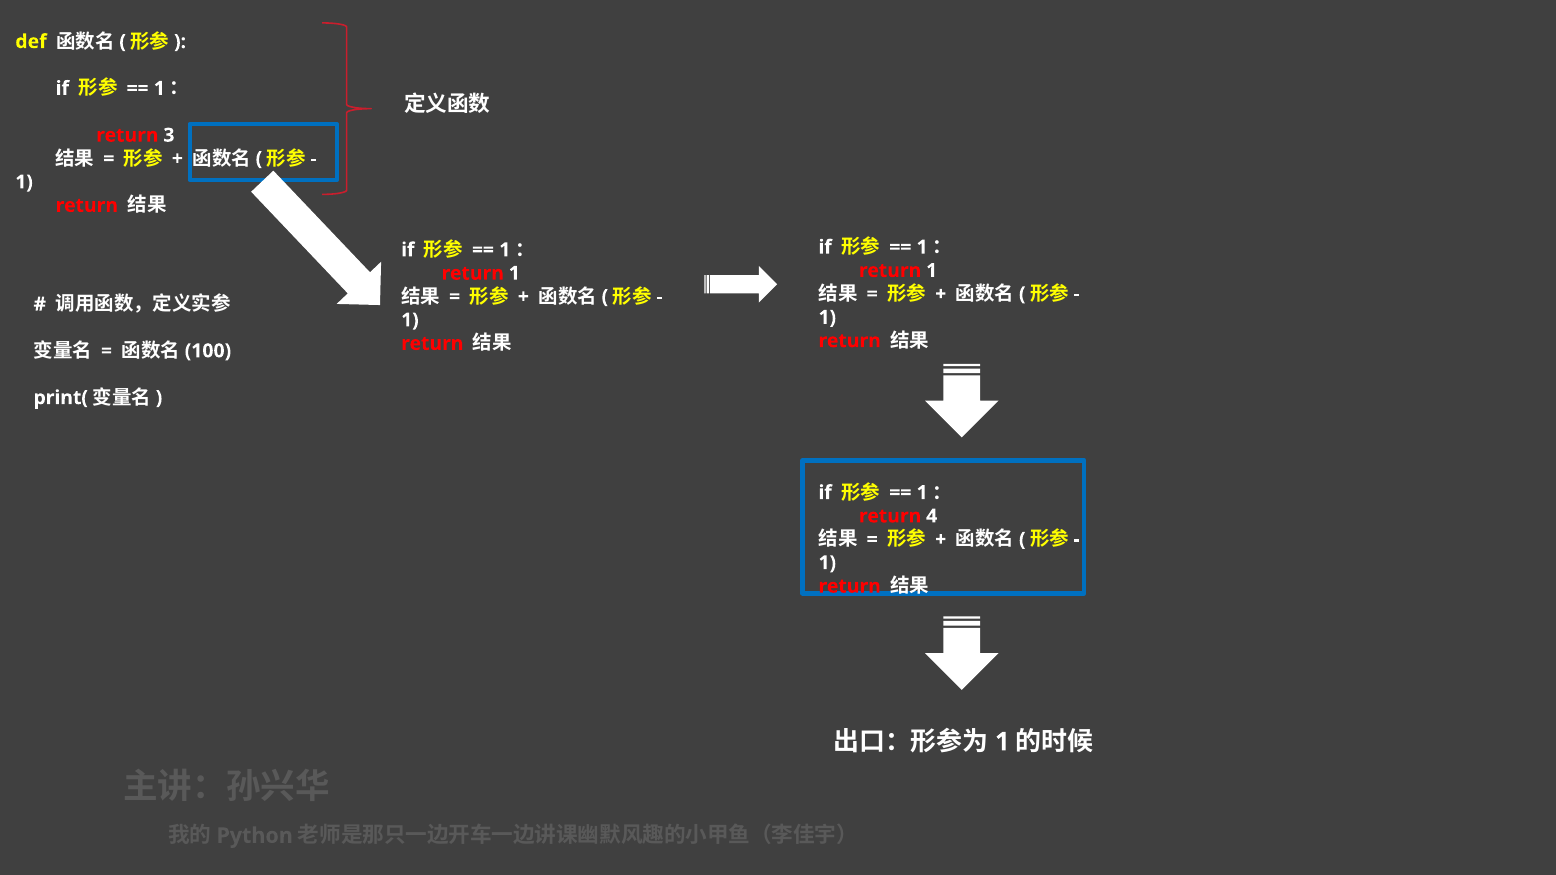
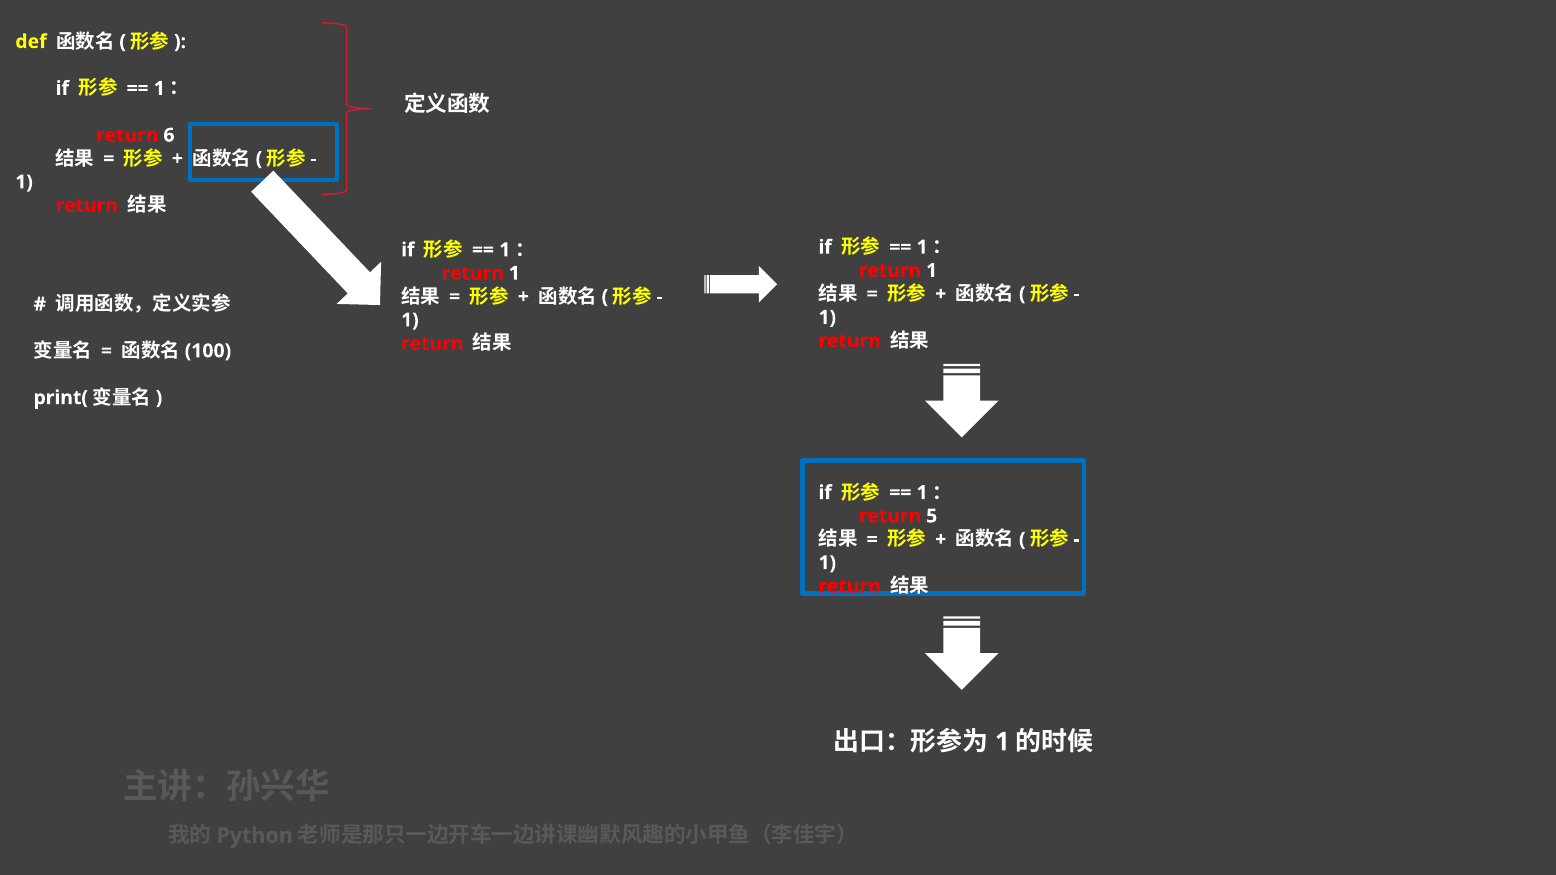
3: 3 -> 6 (169, 135)
4: 4 -> 5 (932, 516)
